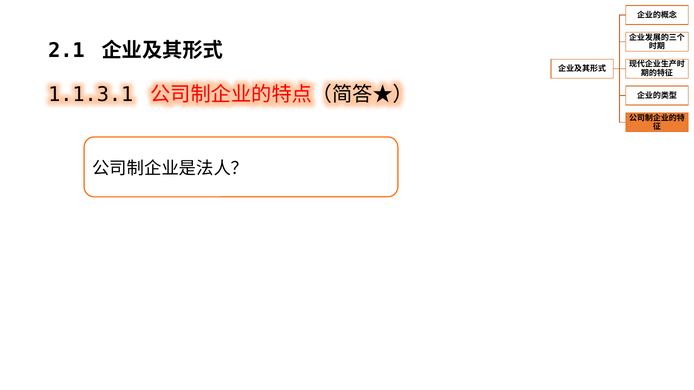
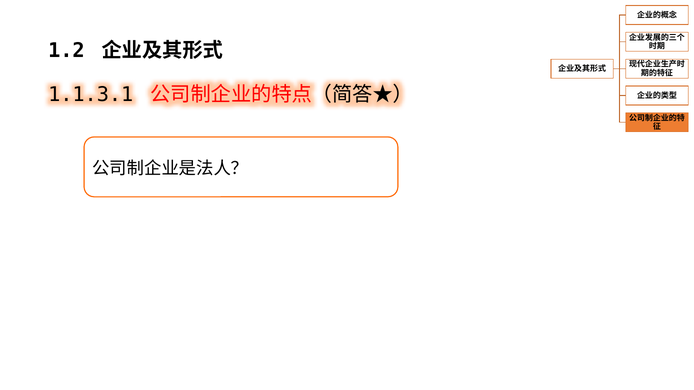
2.1: 2.1 -> 1.2 (66, 51)
